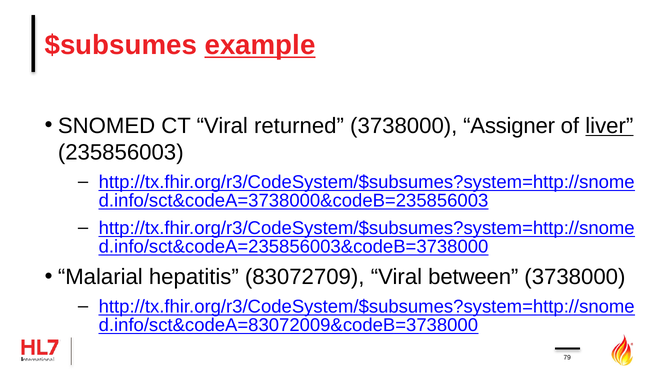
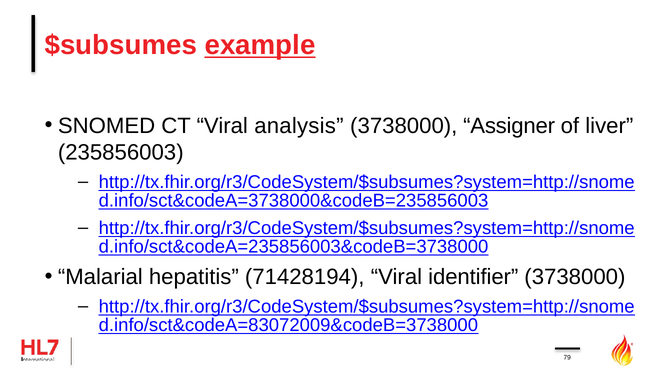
returned: returned -> analysis (299, 126)
liver underline: present -> none (609, 126)
83072709: 83072709 -> 71428194 (305, 277)
between: between -> identifier (473, 277)
